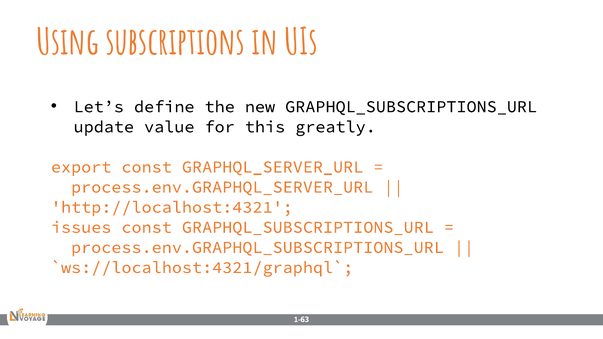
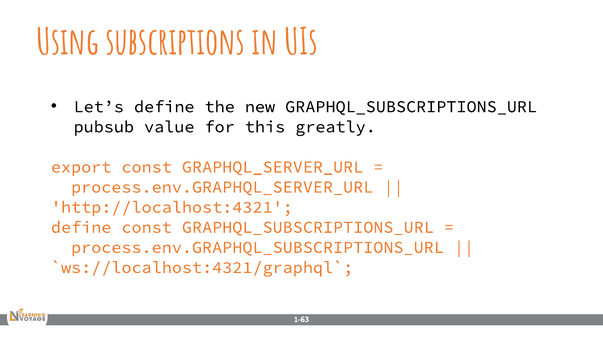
update: update -> pubsub (104, 127)
issues: issues -> define (81, 227)
